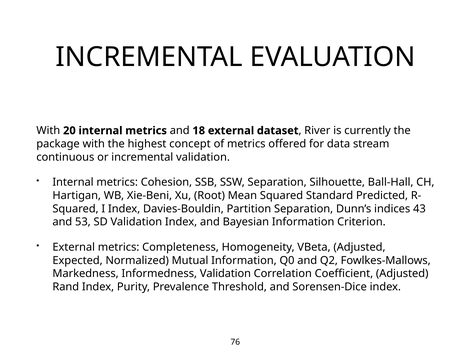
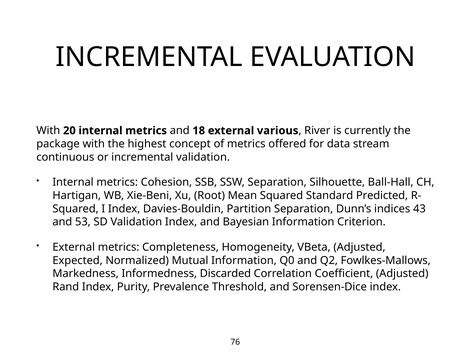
dataset: dataset -> various (278, 131)
Informedness Validation: Validation -> Discarded (225, 274)
